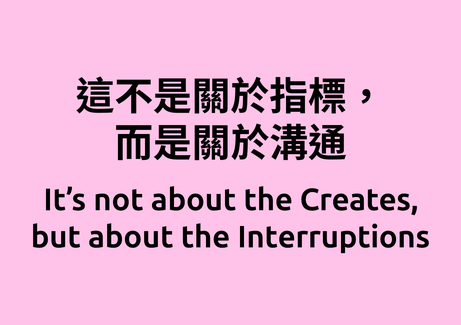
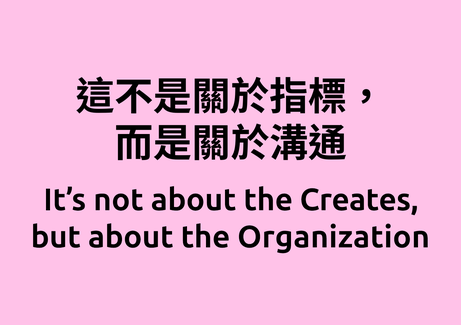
Interruptions: Interruptions -> Organization (334, 237)
